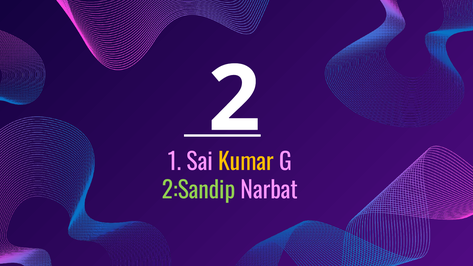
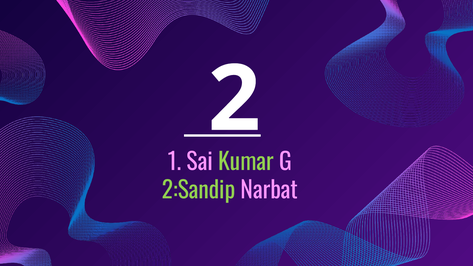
Kumar colour: yellow -> light green (246, 163)
